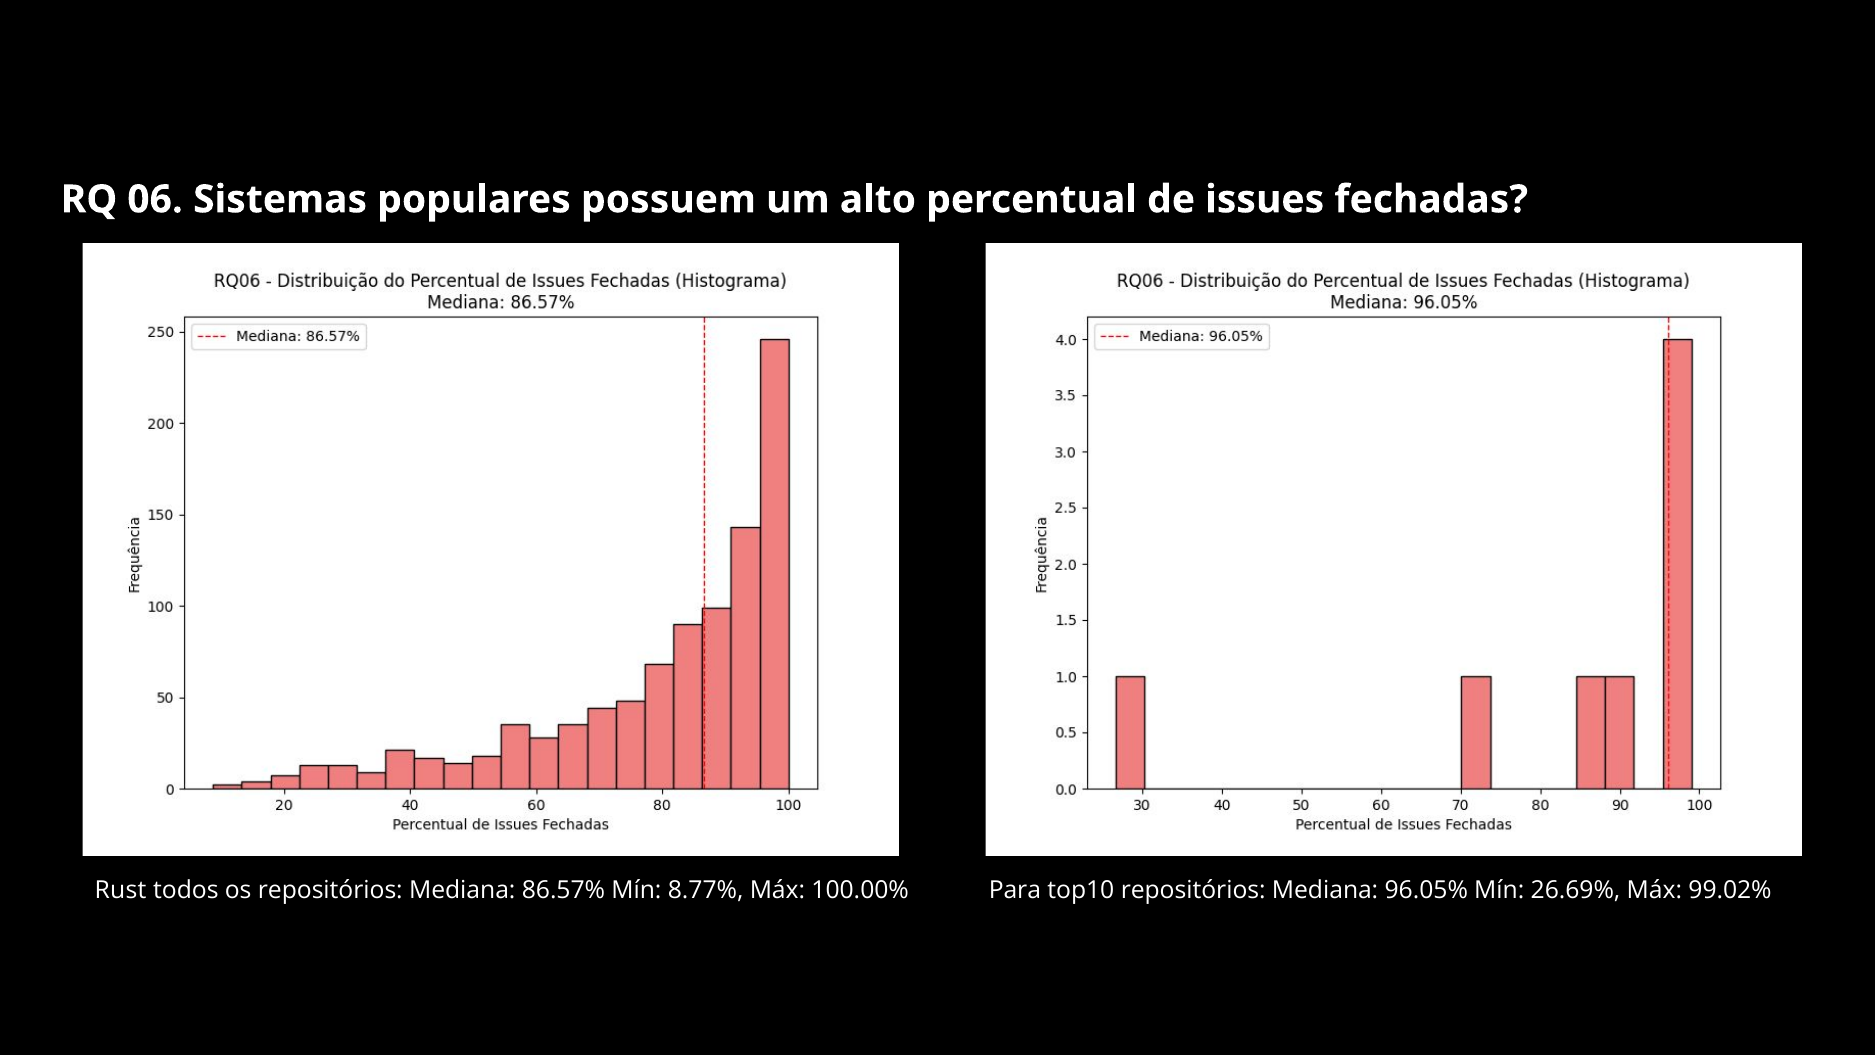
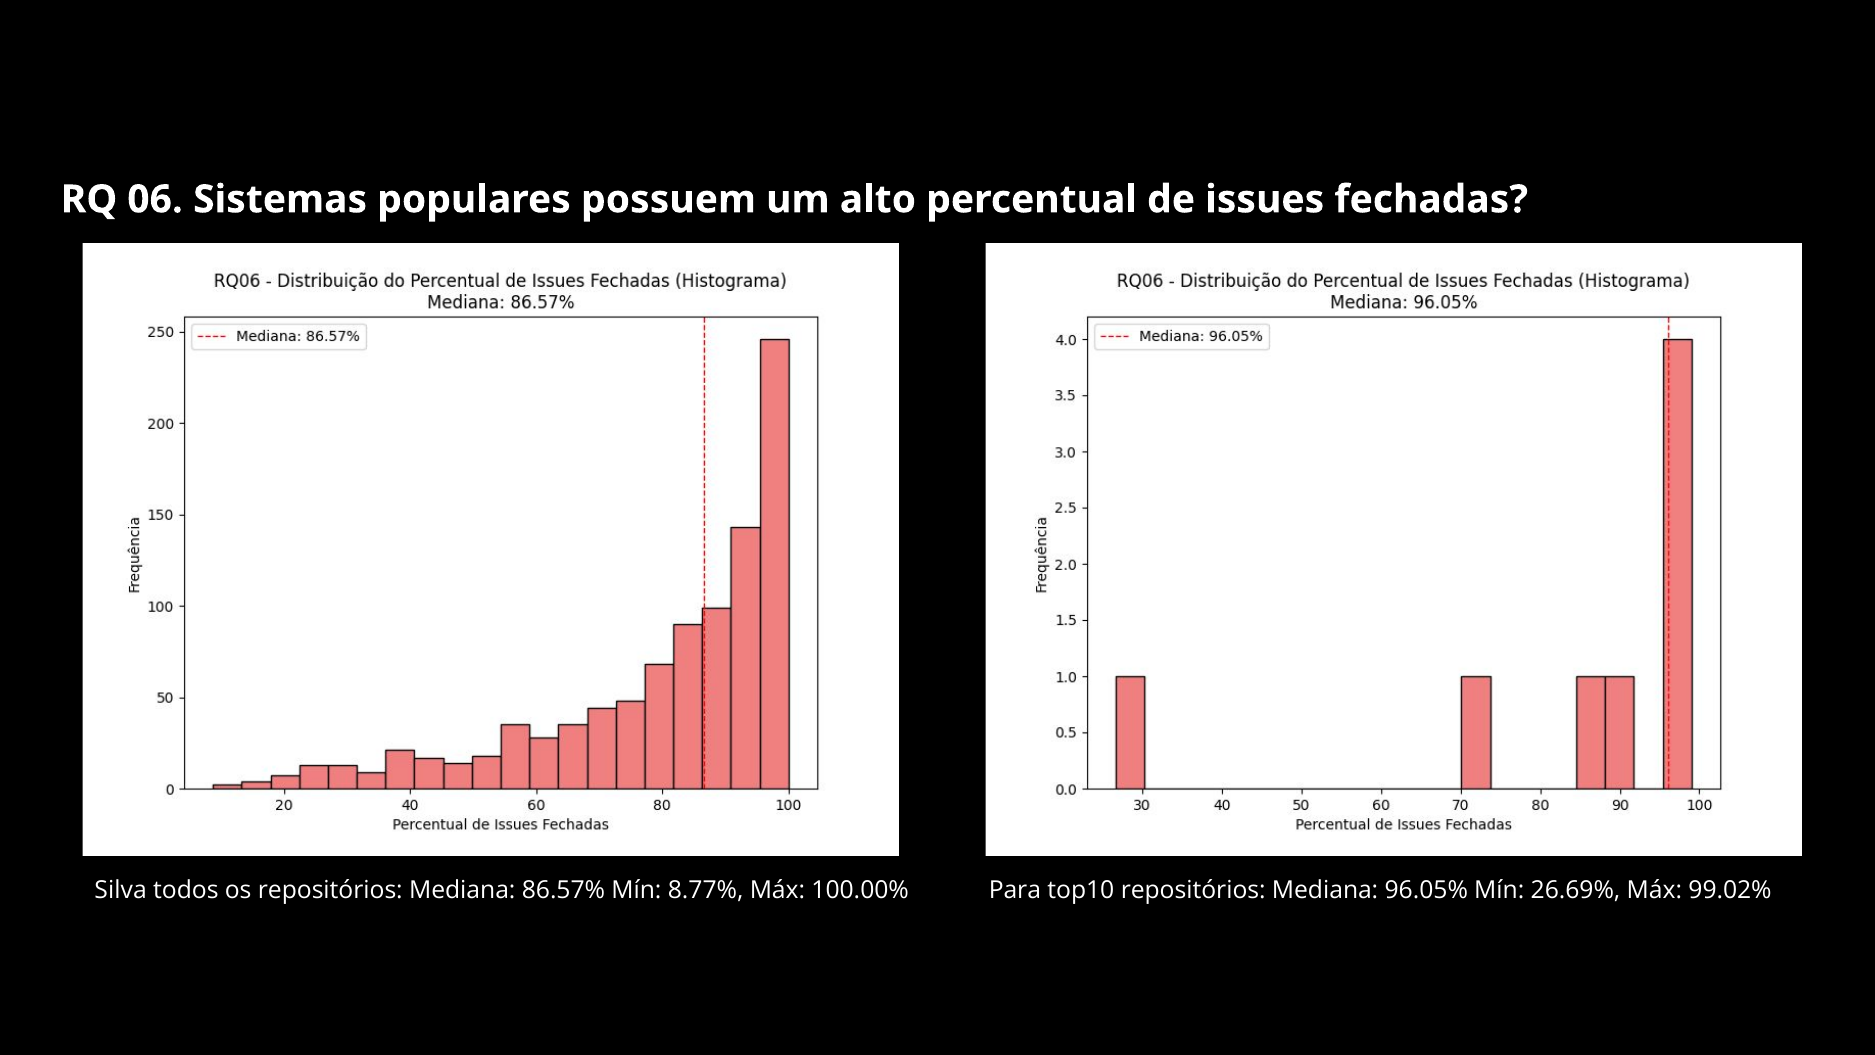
Rust: Rust -> Silva (121, 890)
